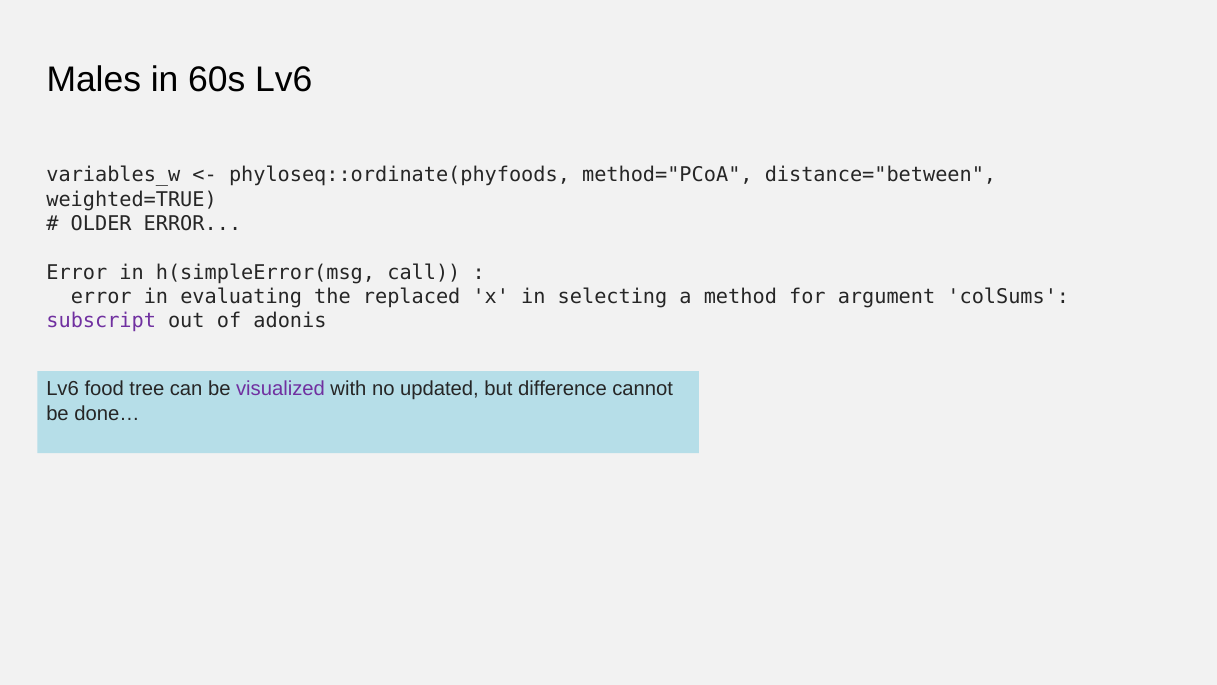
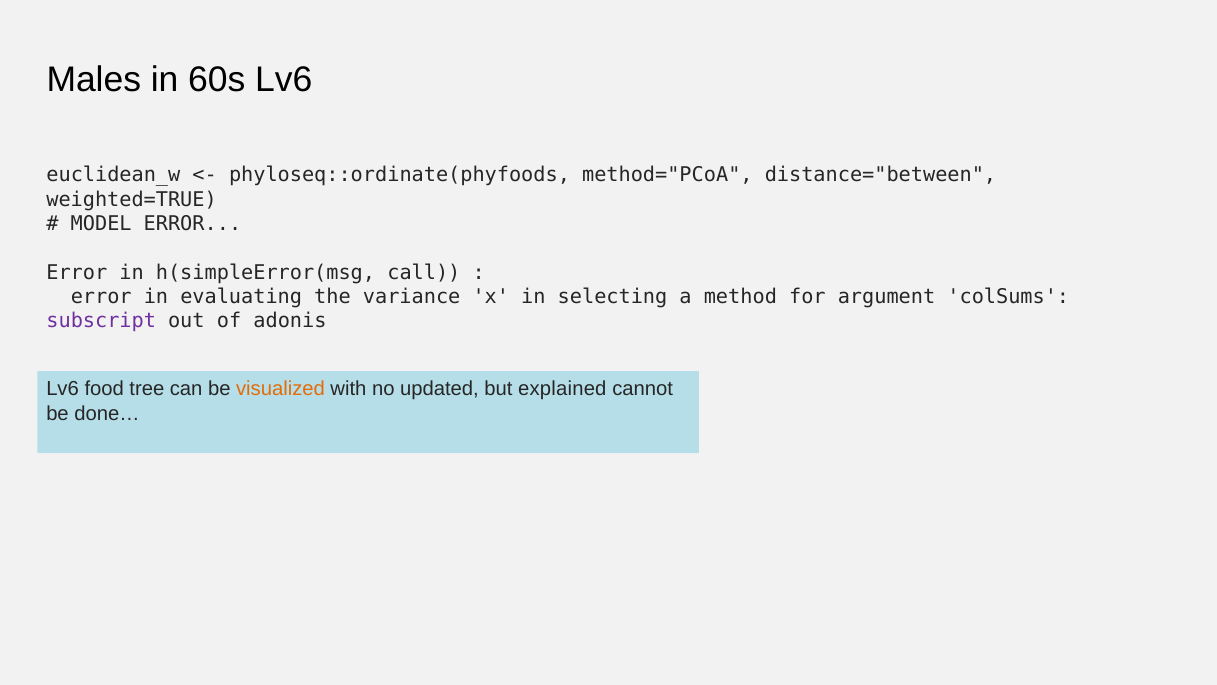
variables_w: variables_w -> euclidean_w (113, 175)
OLDER: OLDER -> MODEL (101, 224)
replaced: replaced -> variance (412, 297)
visualized colour: purple -> orange (281, 389)
difference: difference -> explained (562, 389)
